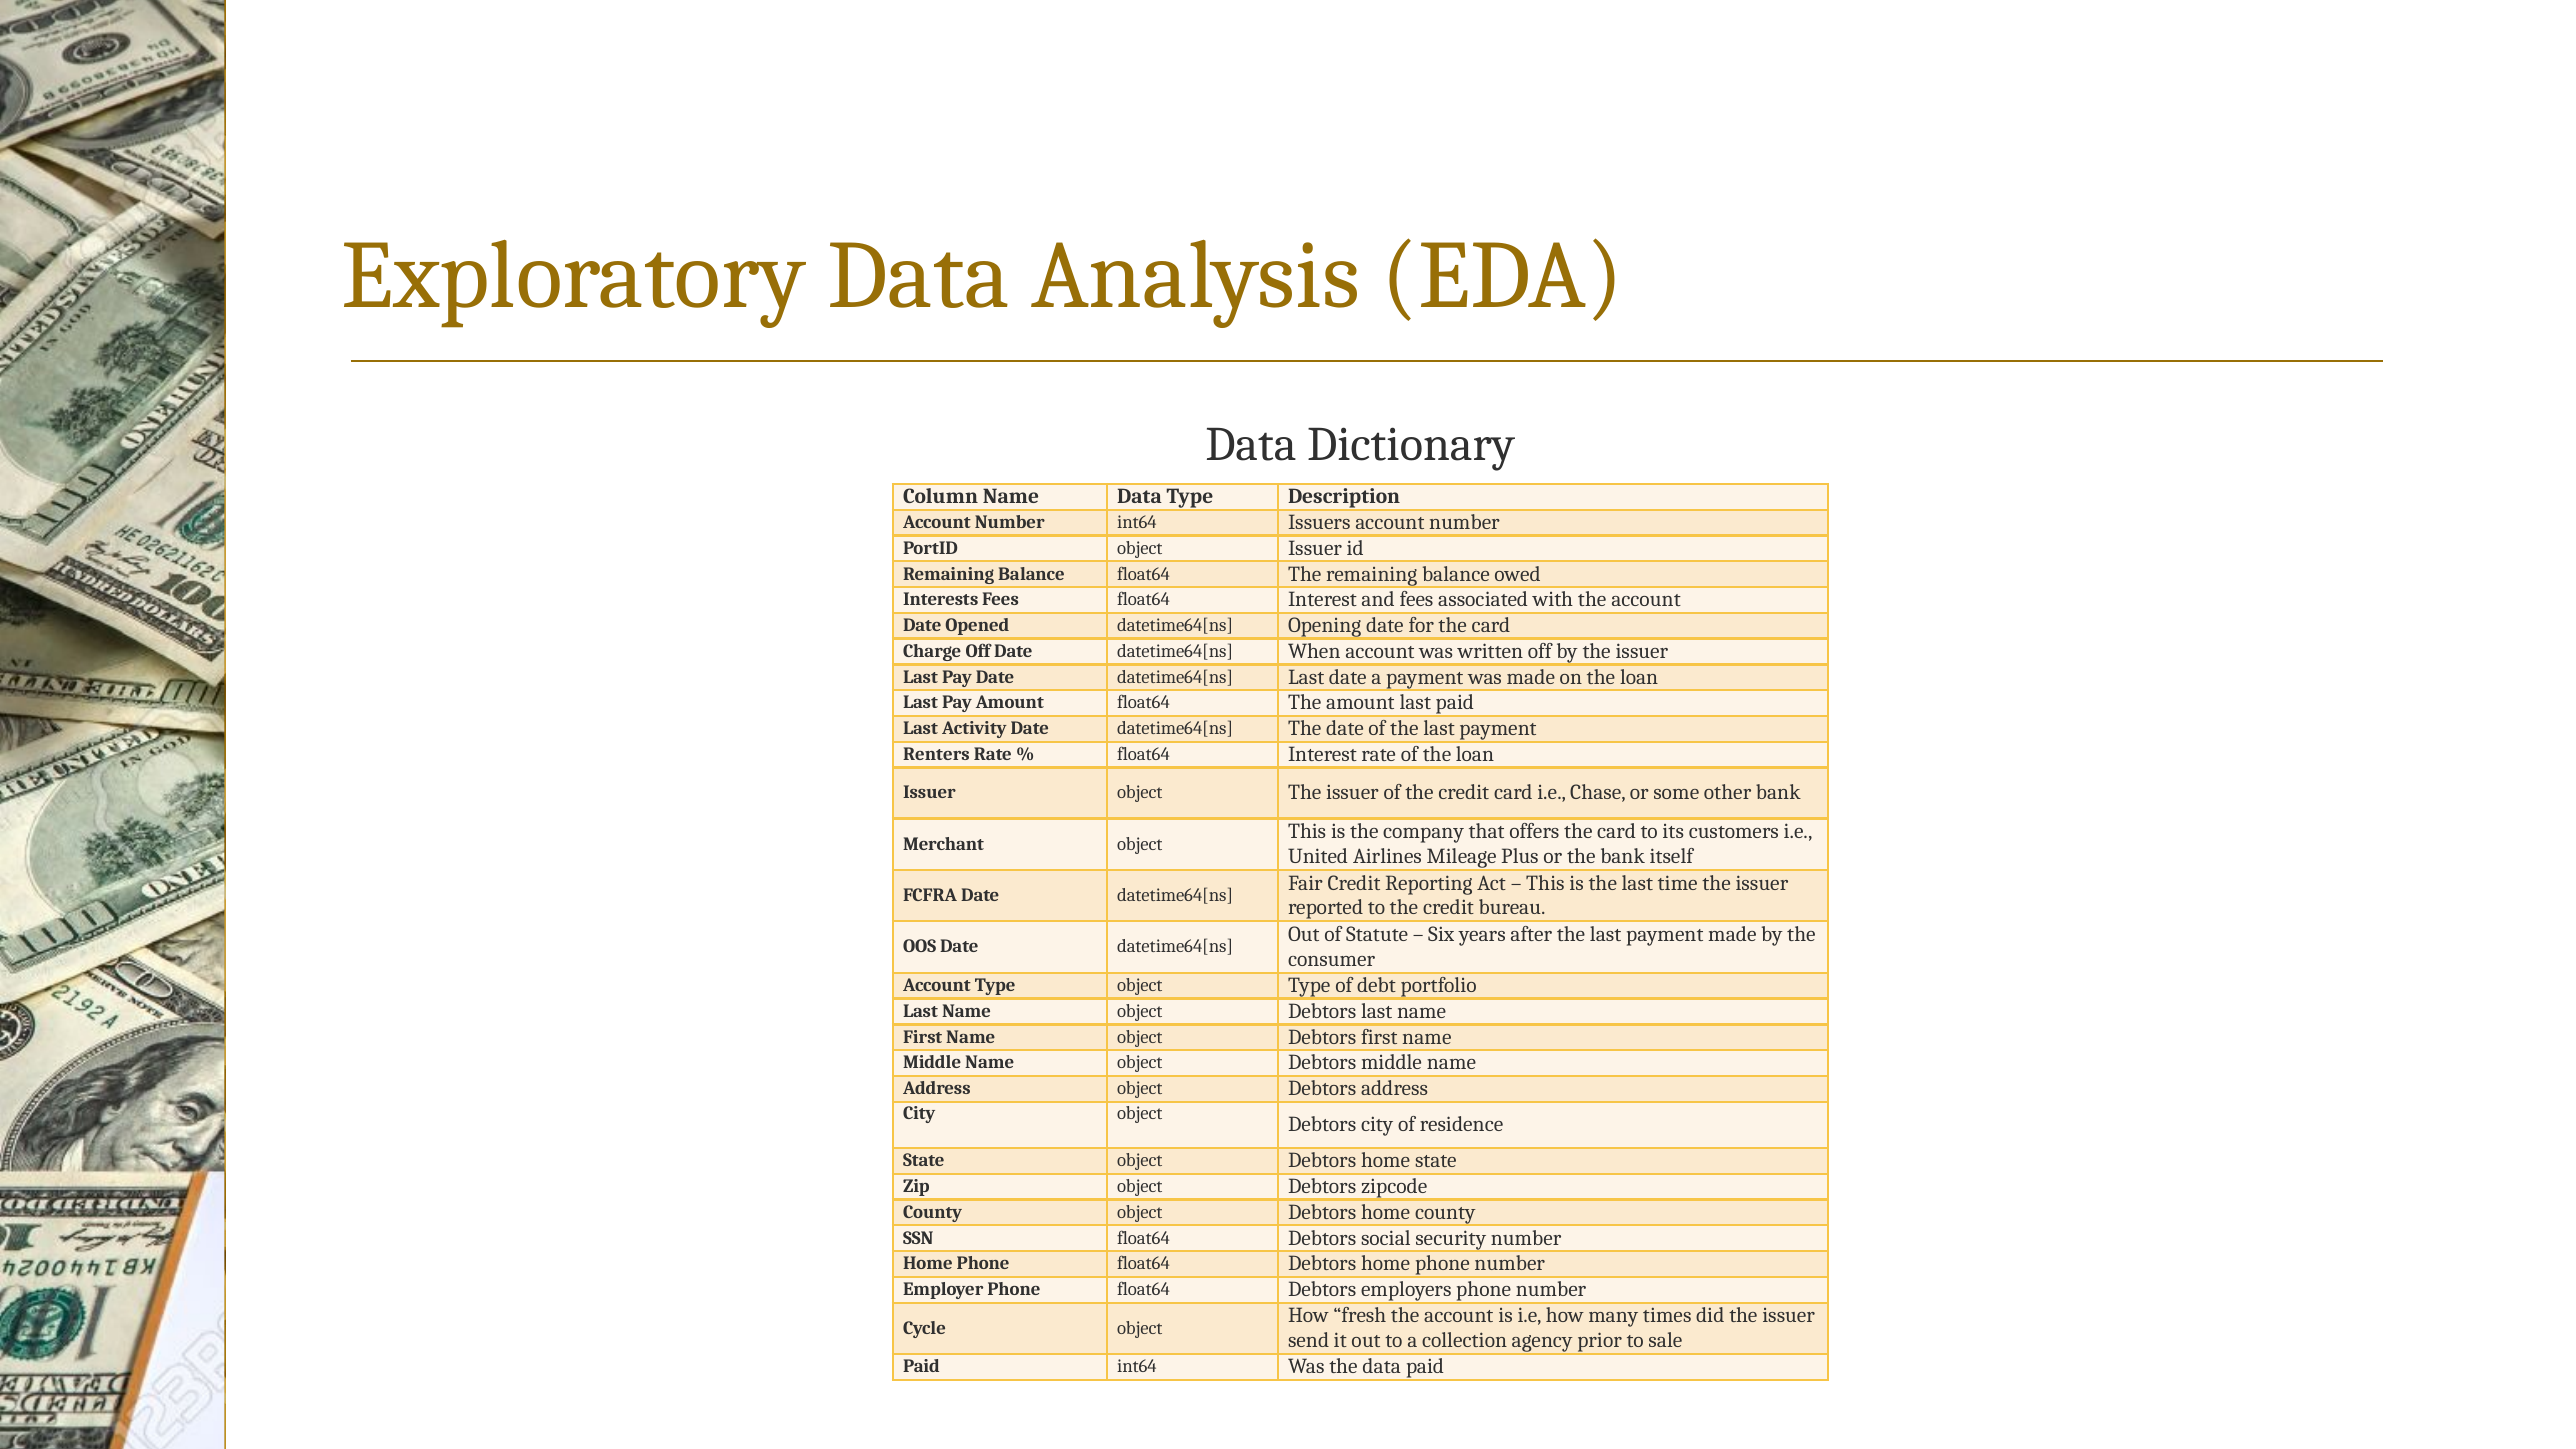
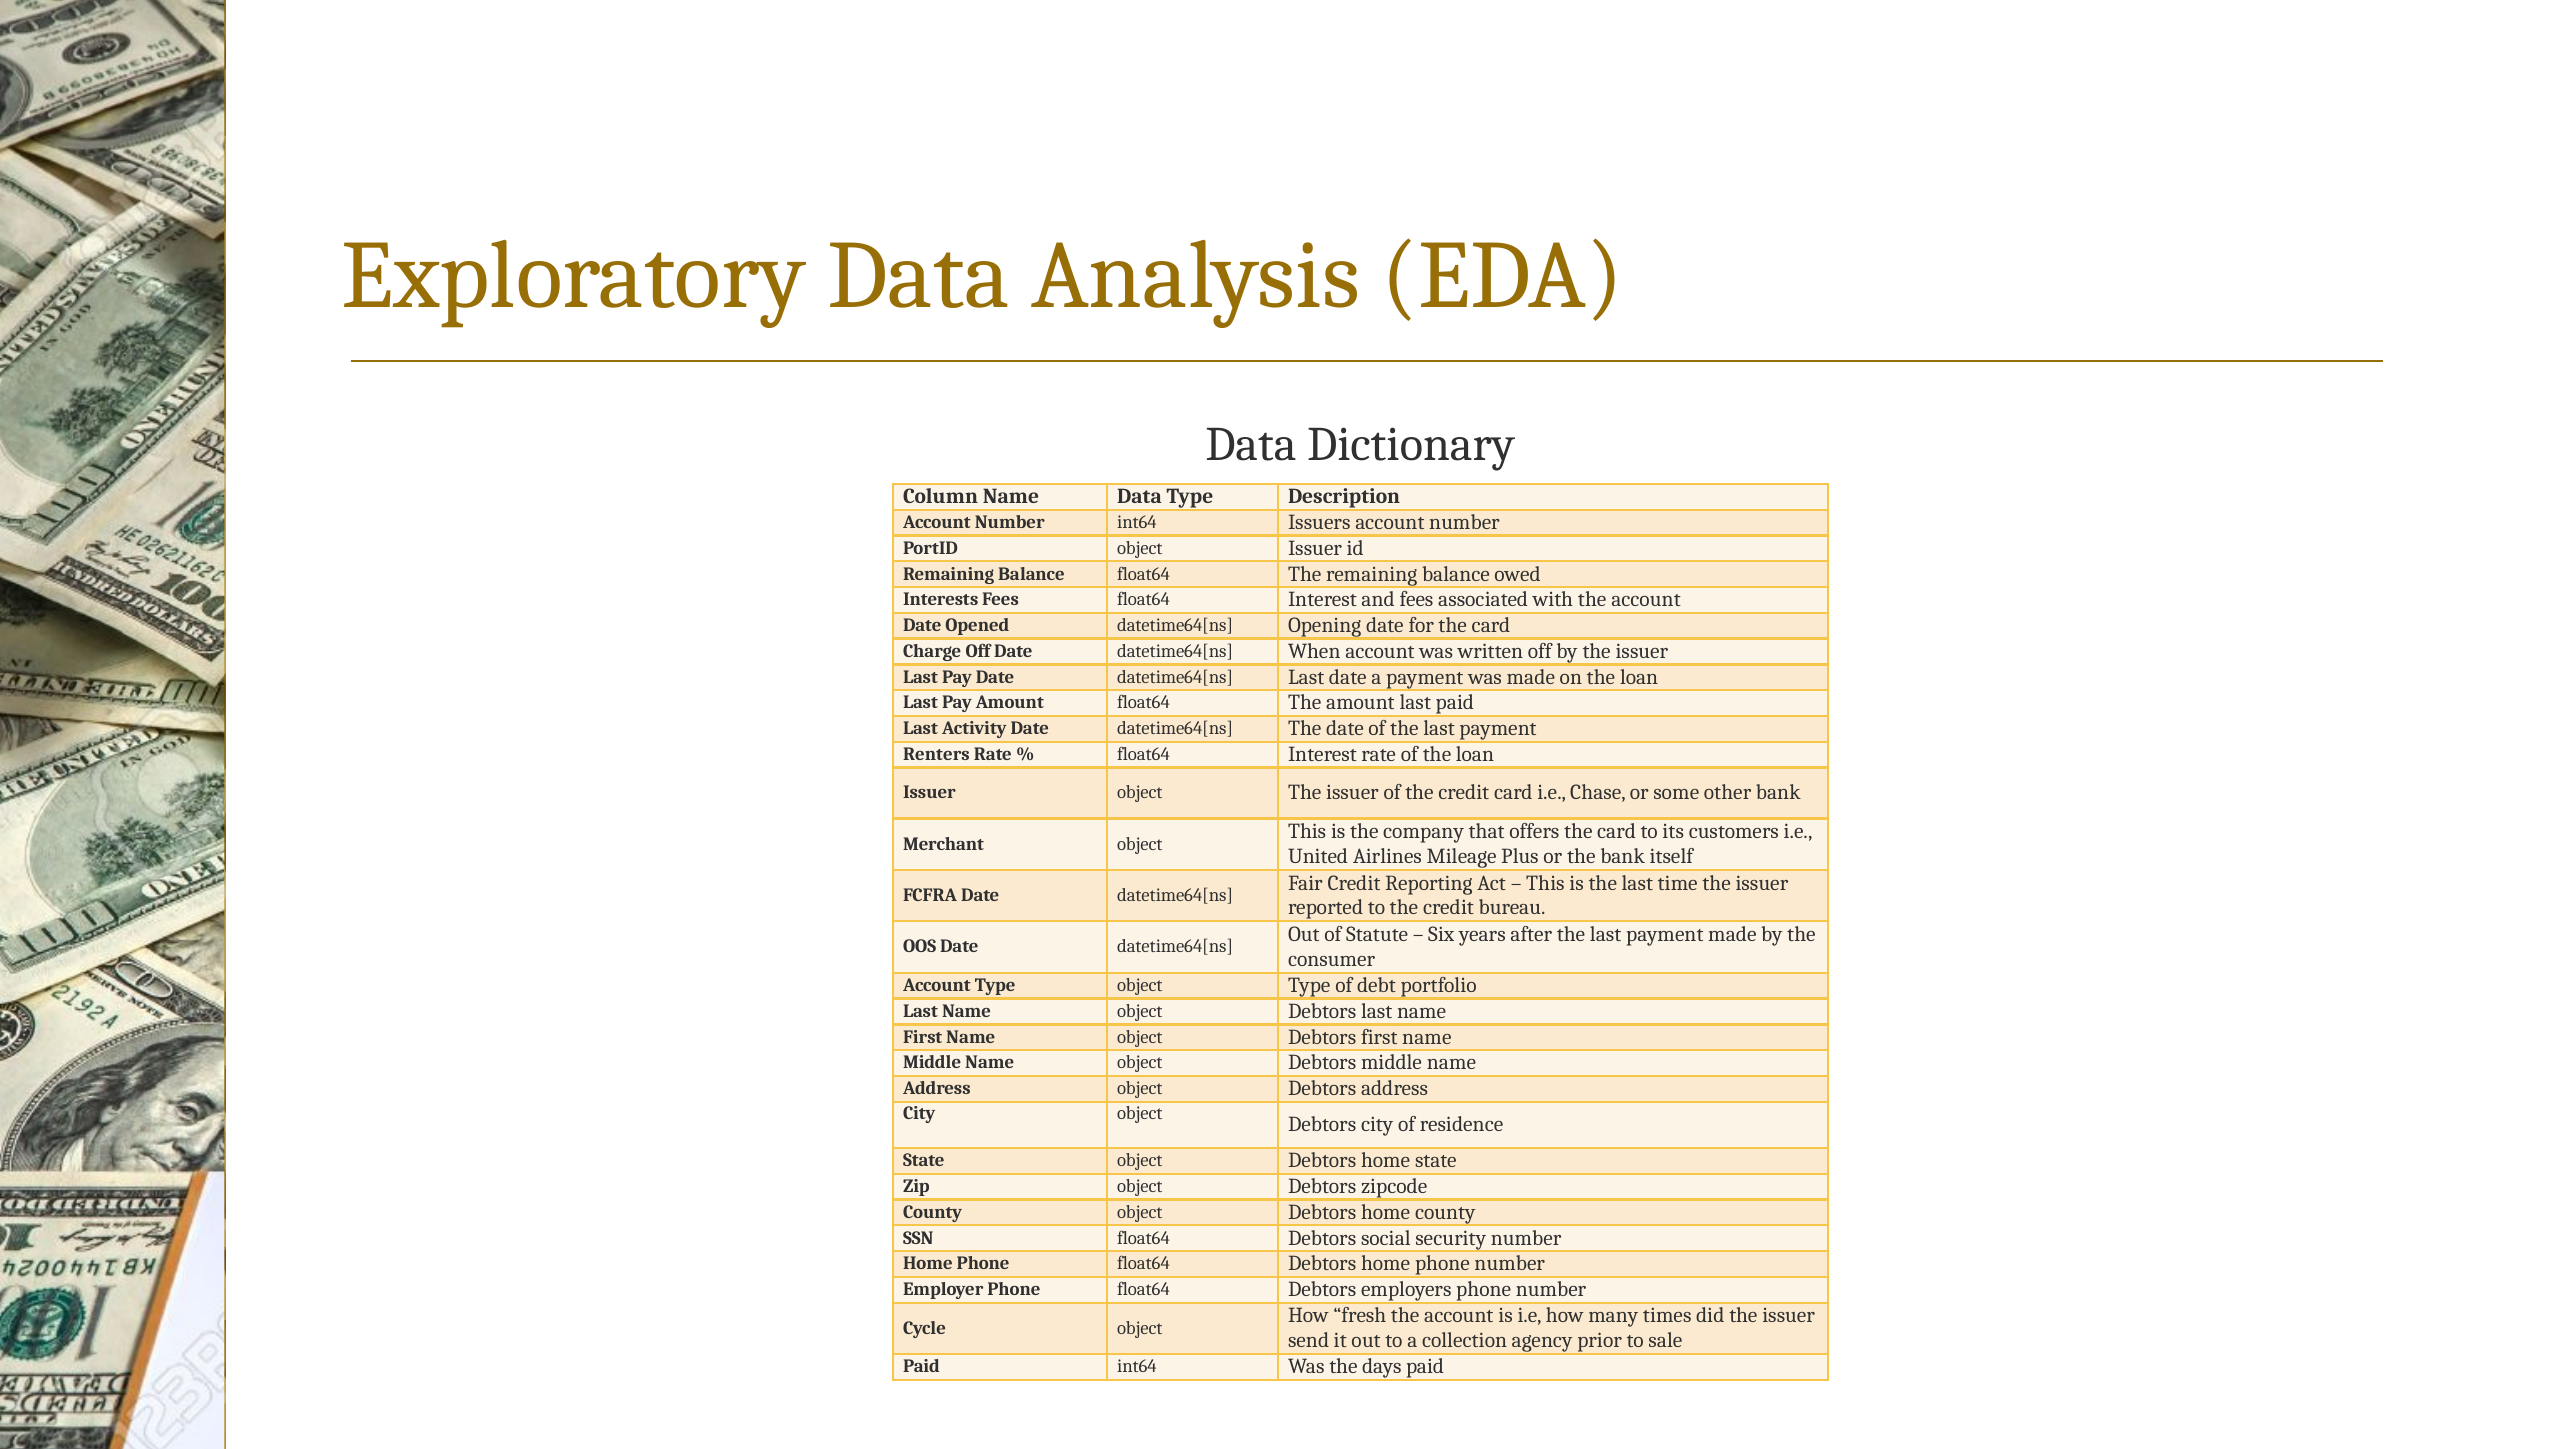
the data: data -> days (1382, 1367)
